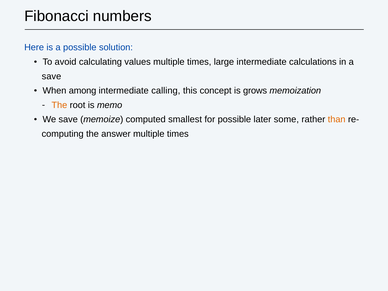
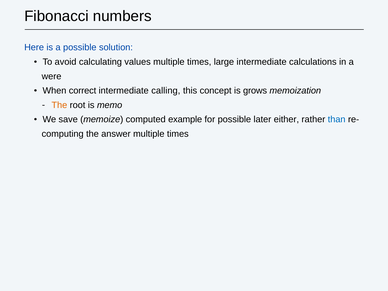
save: save -> were (52, 76)
among: among -> correct (83, 91)
smallest: smallest -> example (185, 119)
some: some -> either (286, 119)
than colour: orange -> blue (337, 119)
